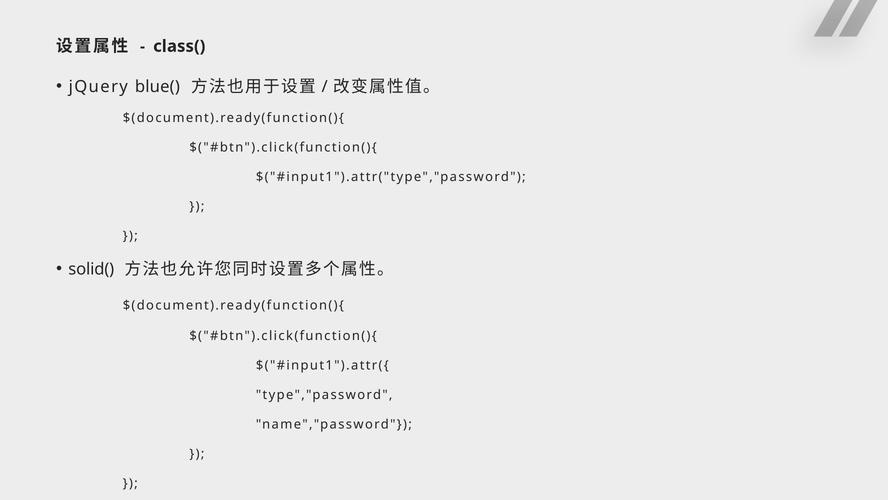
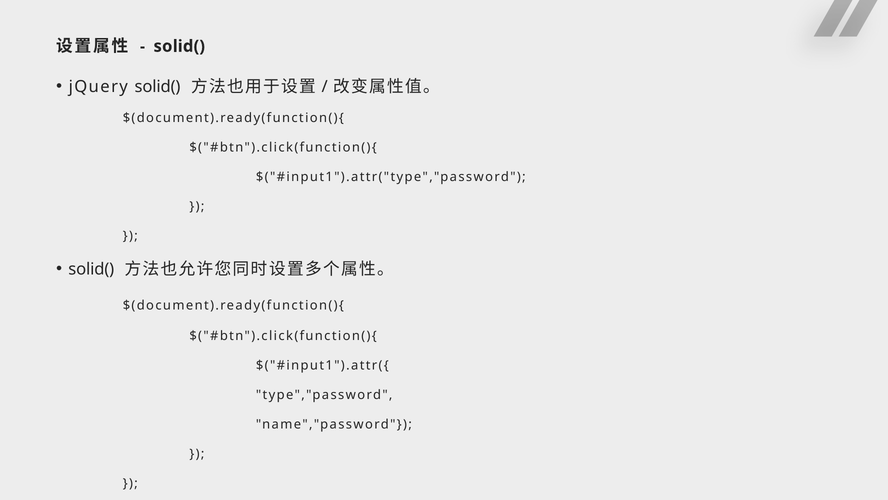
class(: class( -> solid( (179, 46)
jQuery blue(: blue( -> solid( (158, 87)
